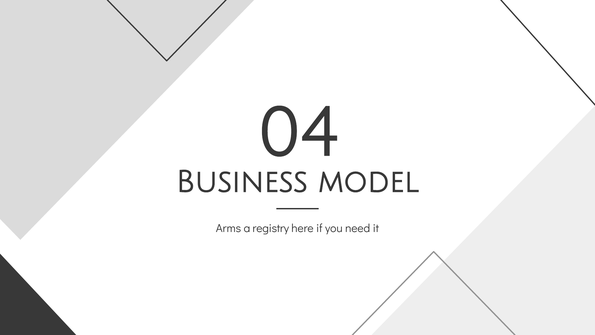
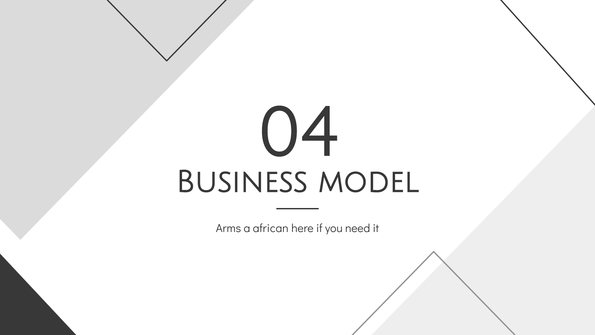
registry: registry -> african (271, 228)
